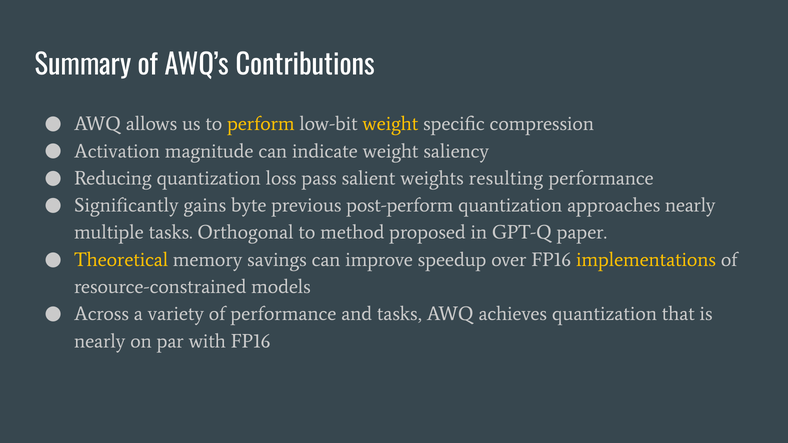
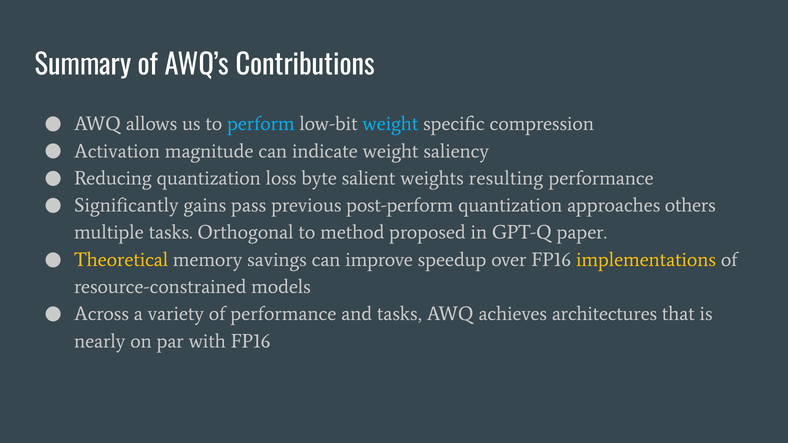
perform colour: yellow -> light blue (261, 124)
weight colour: yellow -> light blue (390, 124)
pass: pass -> byte (319, 178)
byte: byte -> pass (249, 205)
approaches nearly: nearly -> others (690, 205)
achieves quantization: quantization -> architectures (605, 314)
